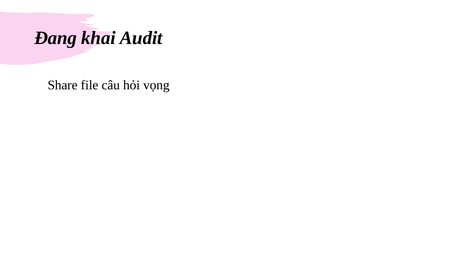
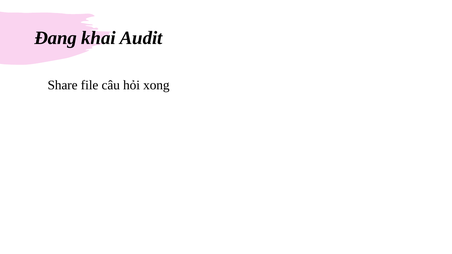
vọng: vọng -> xong (156, 85)
